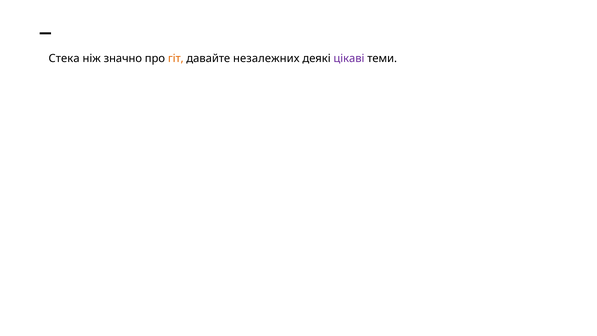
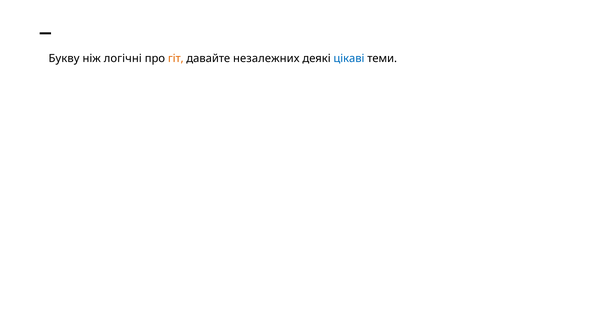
Стека: Стека -> Букву (64, 58)
значно: значно -> логічні (123, 58)
цікаві colour: purple -> blue (349, 58)
